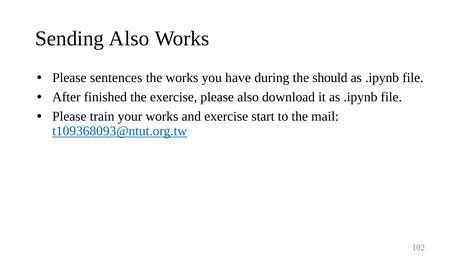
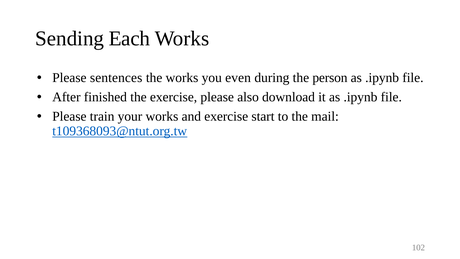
Sending Also: Also -> Each (129, 39)
have: have -> even (238, 78)
should: should -> person (330, 78)
